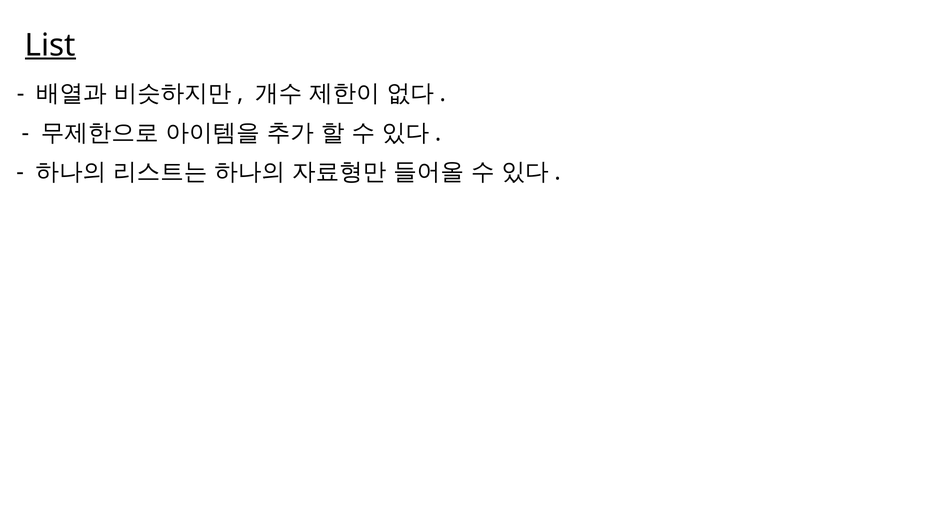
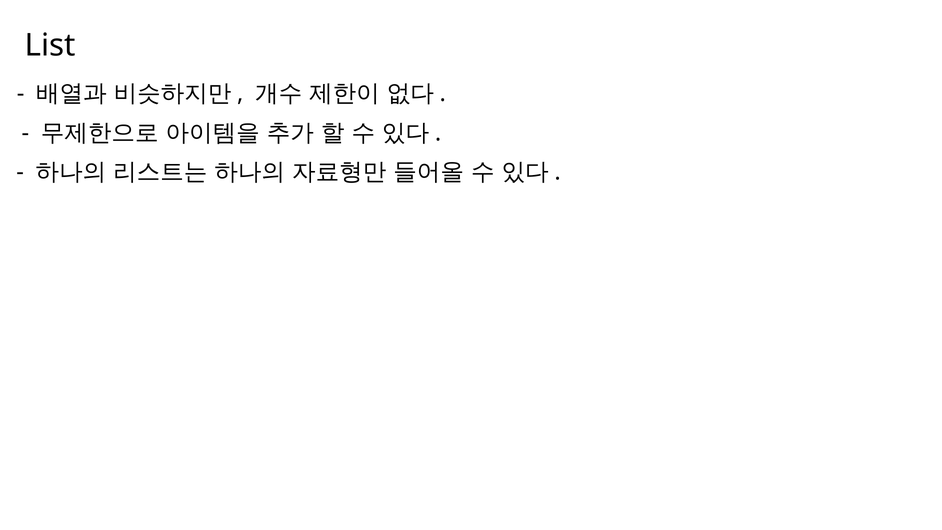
List underline: present -> none (50, 45)
